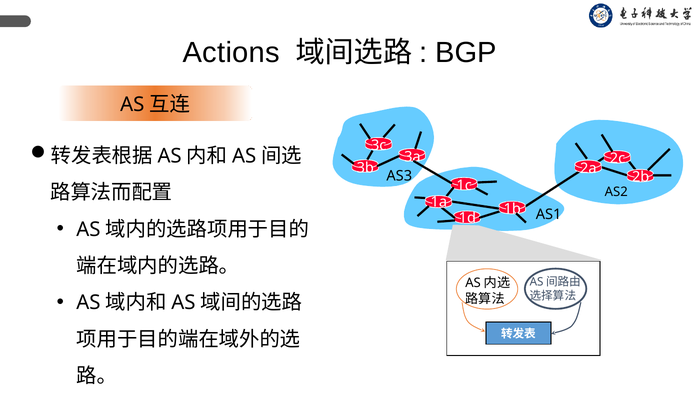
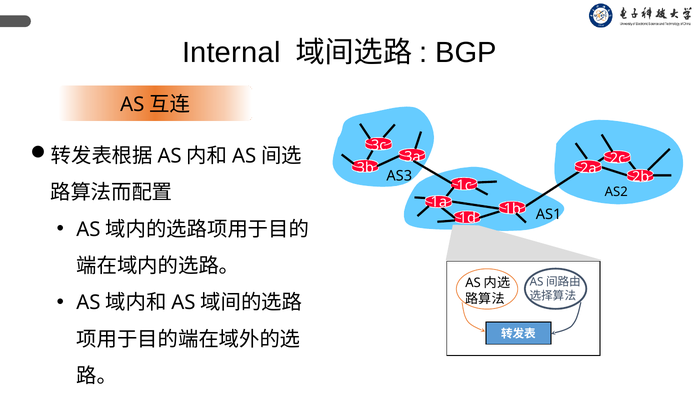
Actions: Actions -> Internal (231, 52)
